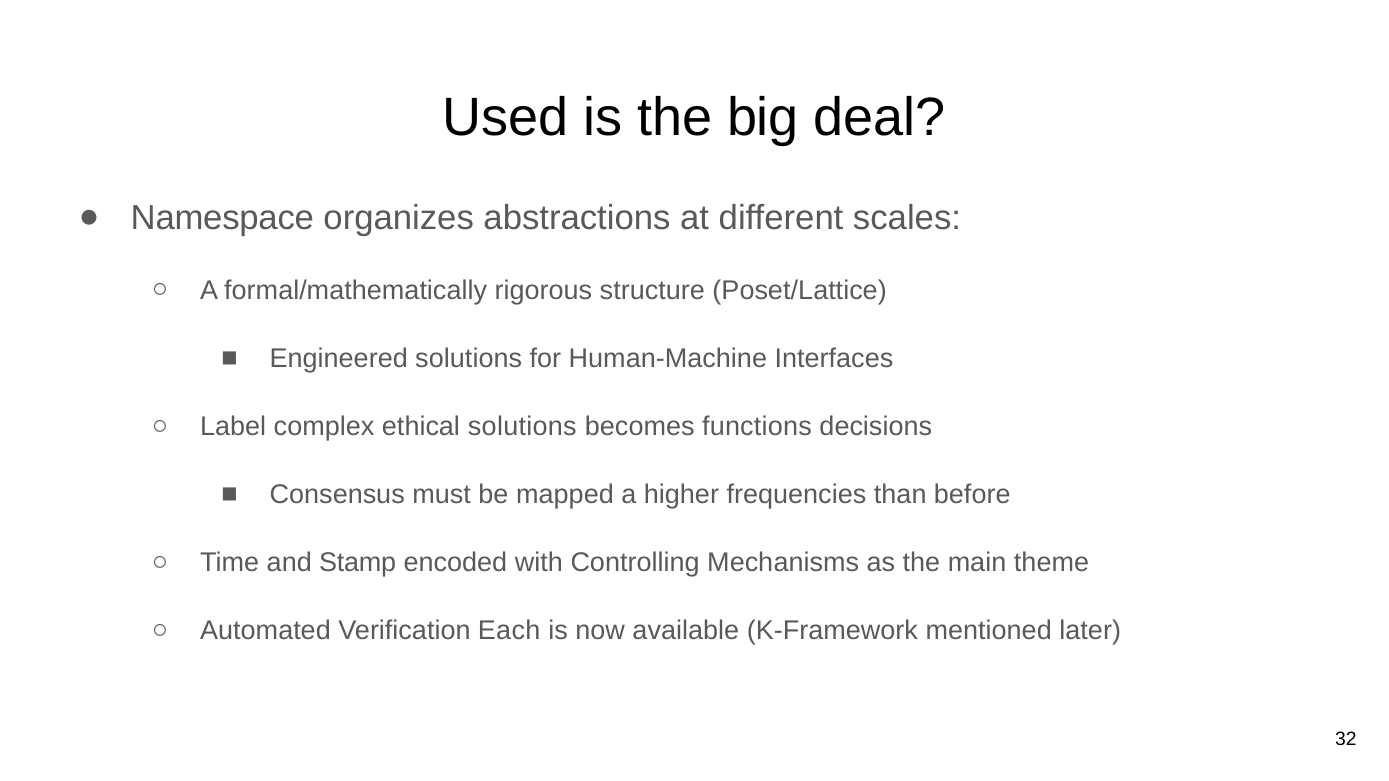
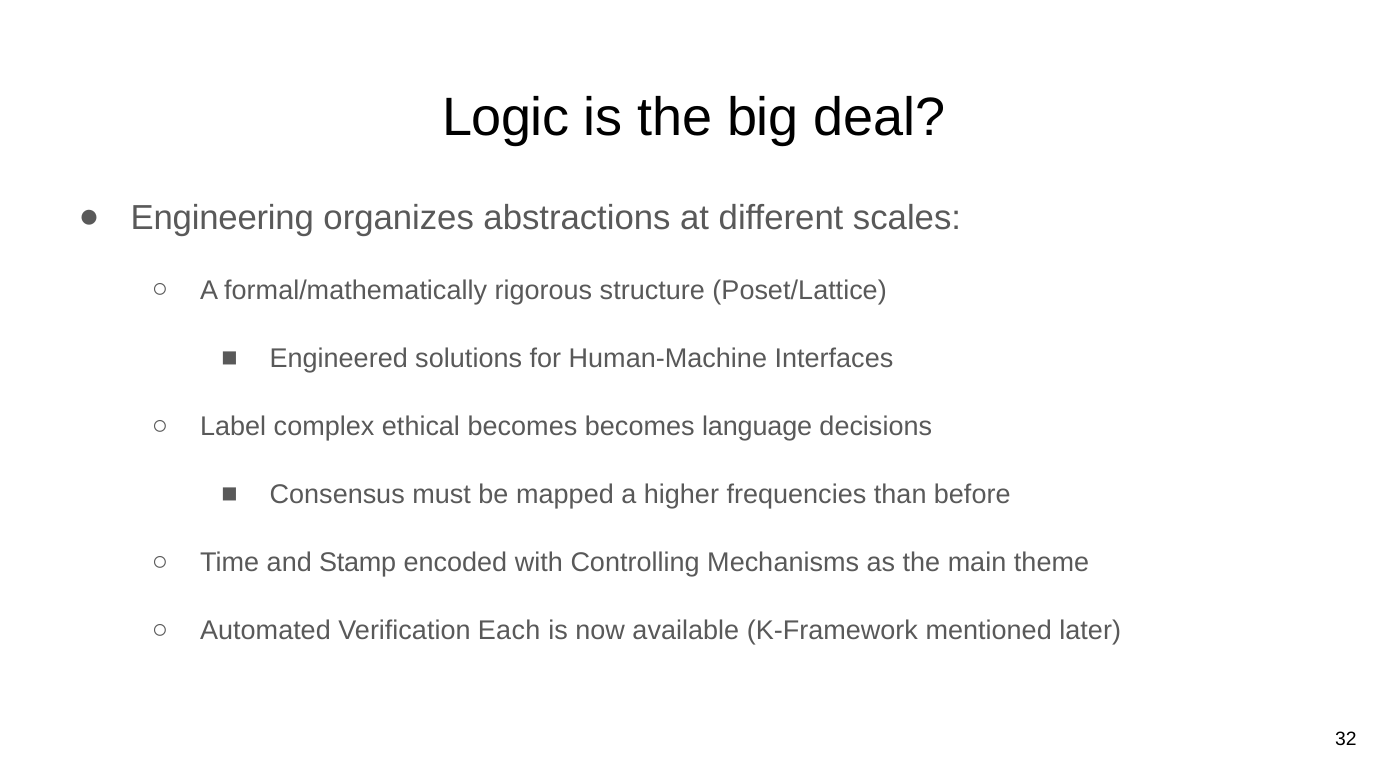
Used: Used -> Logic (506, 118)
Namespace: Namespace -> Engineering (222, 218)
ethical solutions: solutions -> becomes (522, 427)
functions: functions -> language (757, 427)
